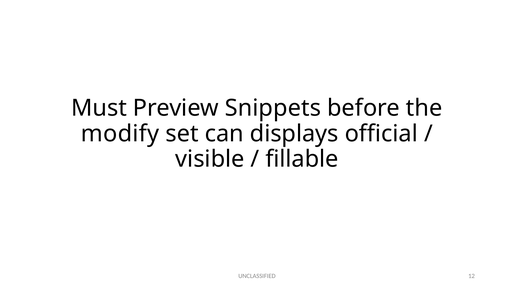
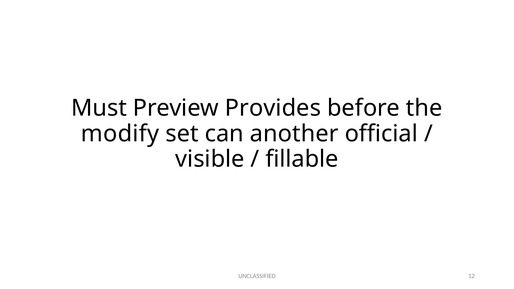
Snippets: Snippets -> Provides (273, 108)
displays: displays -> another (294, 134)
